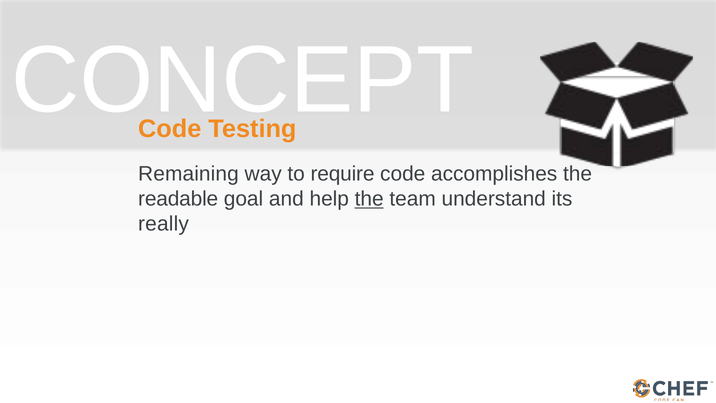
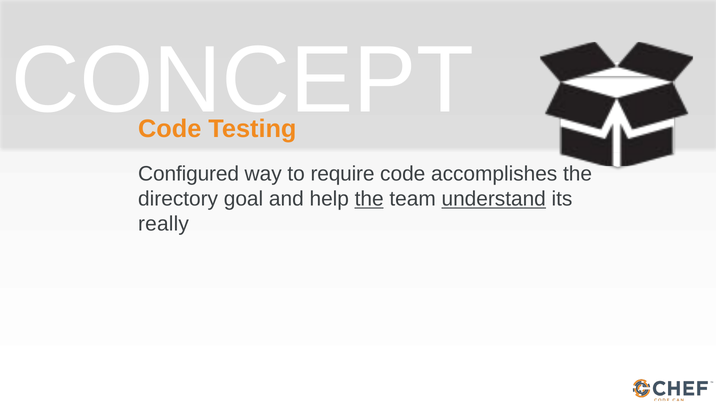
Remaining: Remaining -> Configured (189, 174)
readable: readable -> directory (178, 199)
understand underline: none -> present (494, 199)
